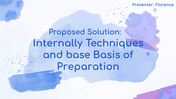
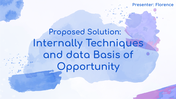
base: base -> data (78, 55)
Preparation: Preparation -> Opportunity (88, 67)
